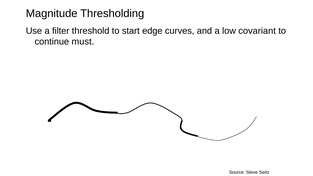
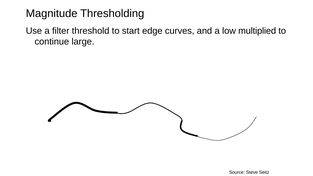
covariant: covariant -> multiplied (257, 31)
must: must -> large (83, 42)
